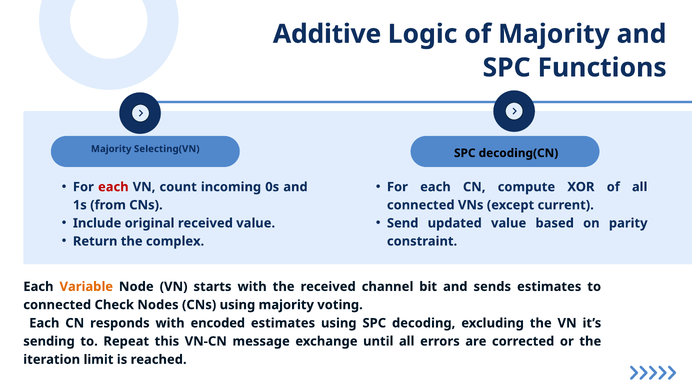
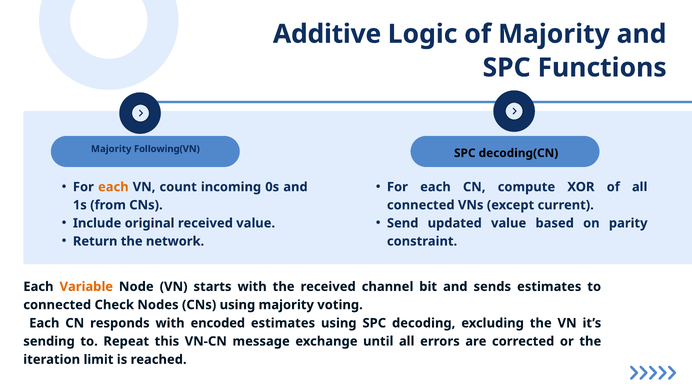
Selecting(VN: Selecting(VN -> Following(VN (167, 149)
each colour: red -> orange (113, 187)
complex: complex -> network (175, 241)
